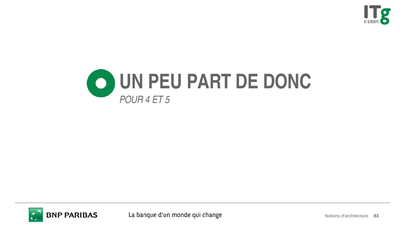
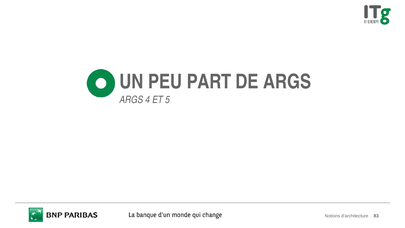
DE DONC: DONC -> ARGS (287, 82)
POUR: POUR -> ARGS (131, 100)
